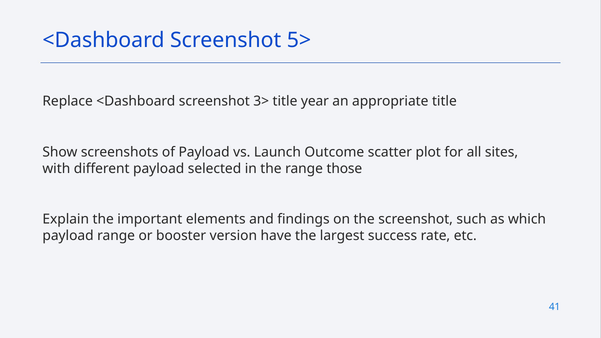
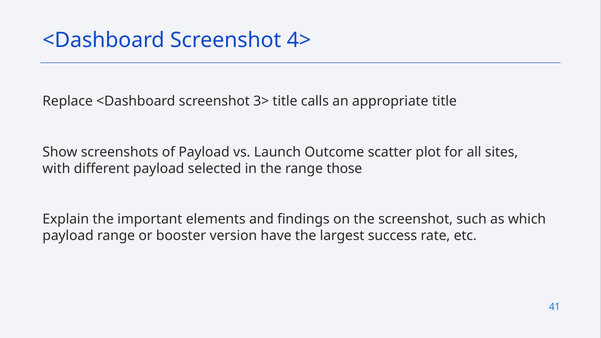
5>: 5> -> 4> (299, 40)
year: year -> calls (315, 101)
